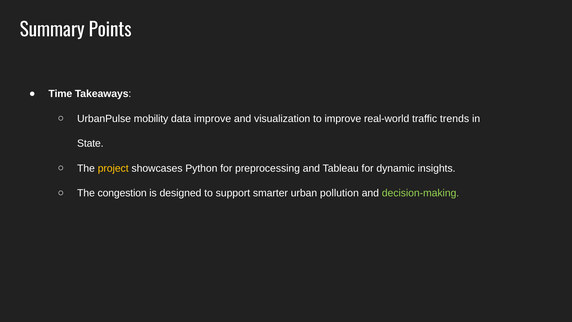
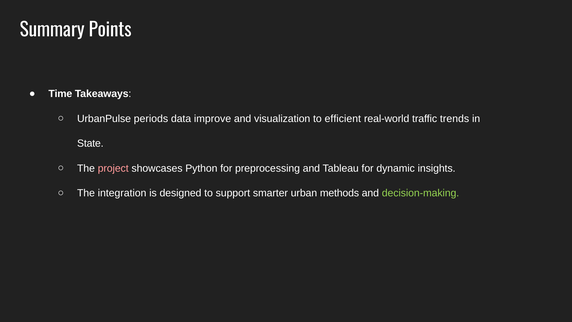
mobility: mobility -> periods (151, 119)
to improve: improve -> efficient (343, 119)
project colour: yellow -> pink (113, 168)
congestion: congestion -> integration (122, 193)
pollution: pollution -> methods (340, 193)
